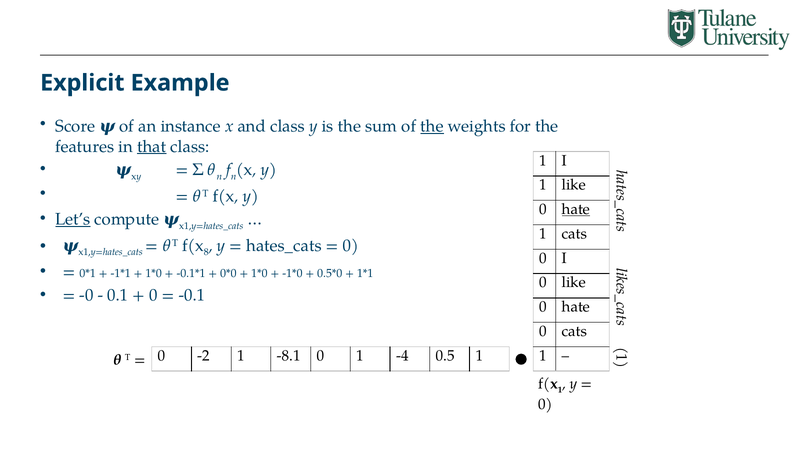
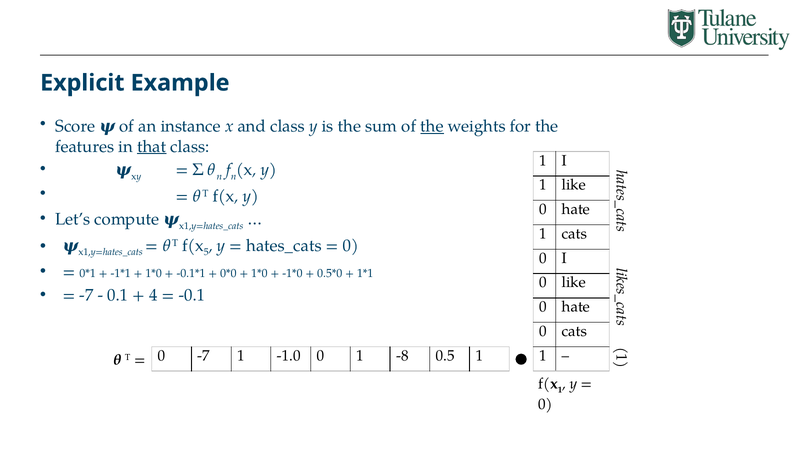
hate underline: present -> none (576, 209)
Let’s underline: present -> none (73, 219)
8: 8 -> 5 (206, 252)
-0: -0 -> -7 (86, 295)
0: 0 -> 4 (154, 295)
0 -2: -2 -> -7 (204, 356)
-8.1: -8.1 -> -1.0 (289, 356)
-4: -4 -> -8 (402, 356)
